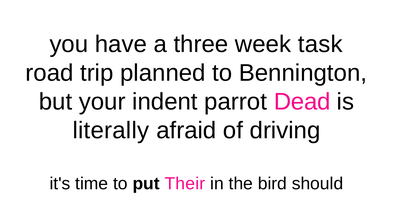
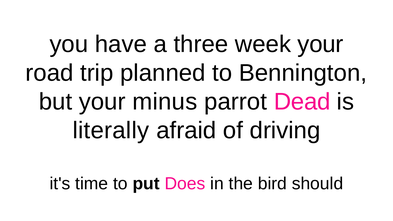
week task: task -> your (320, 44)
indent: indent -> minus (165, 102)
Their: Their -> Does (185, 184)
